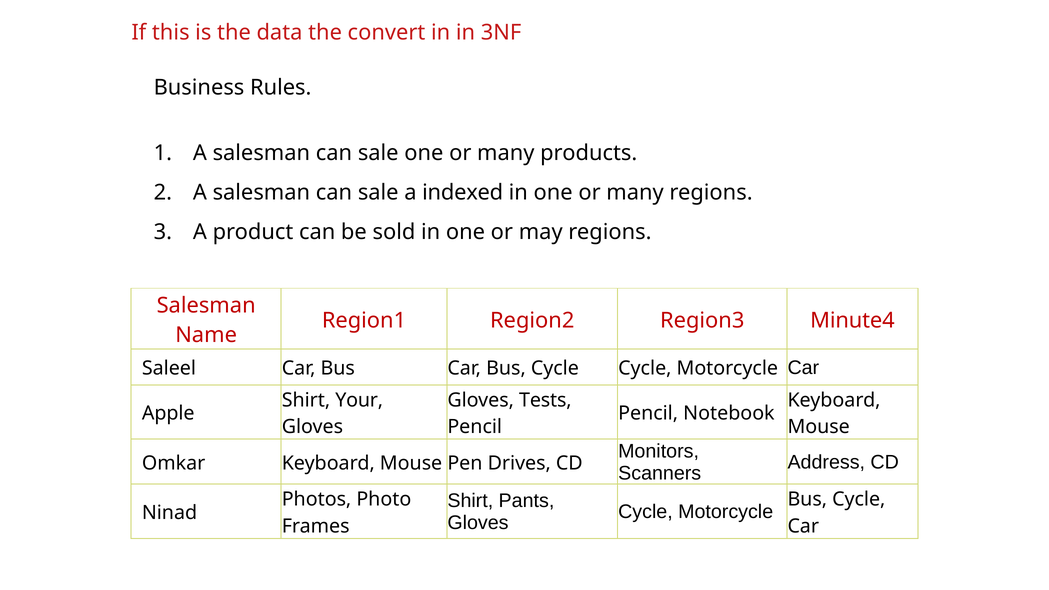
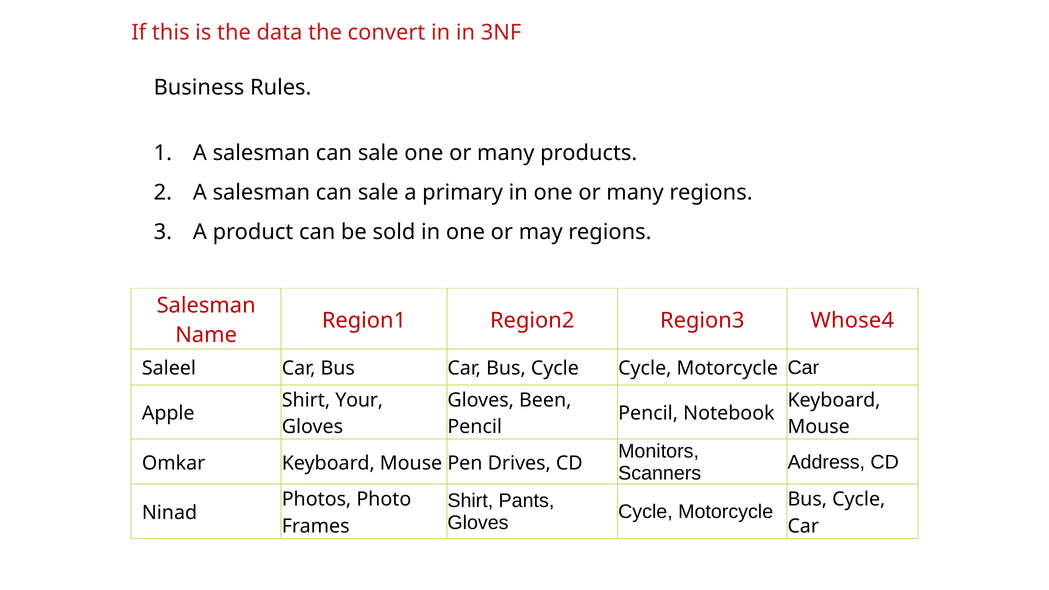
indexed: indexed -> primary (463, 192)
Minute4: Minute4 -> Whose4 (852, 320)
Tests: Tests -> Been (545, 400)
